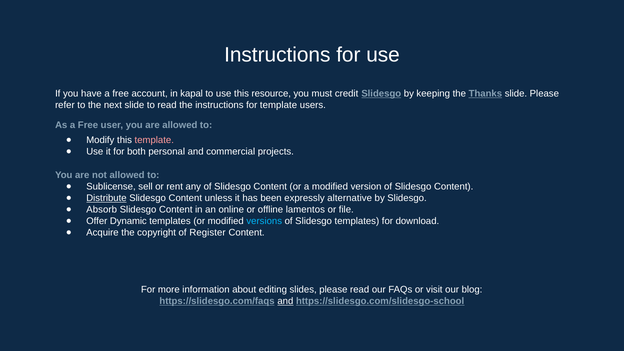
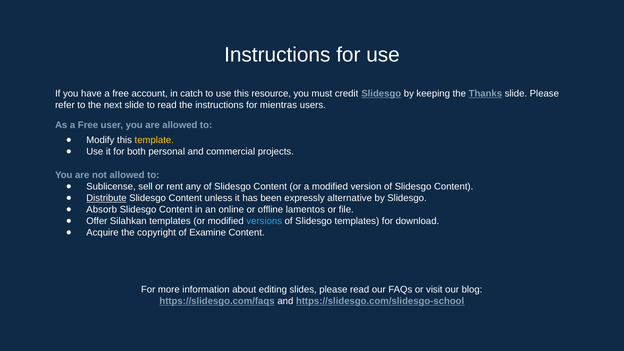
kapal: kapal -> catch (192, 94)
for template: template -> mientras (279, 105)
template colour: pink -> yellow (154, 140)
Dynamic: Dynamic -> Silahkan (128, 221)
Register: Register -> Examine (208, 232)
and underline: present -> none (285, 301)
